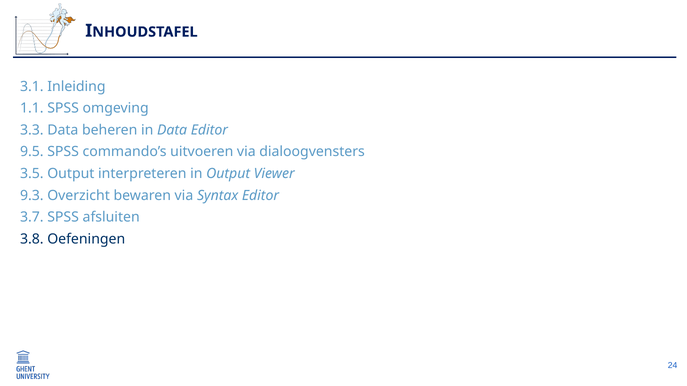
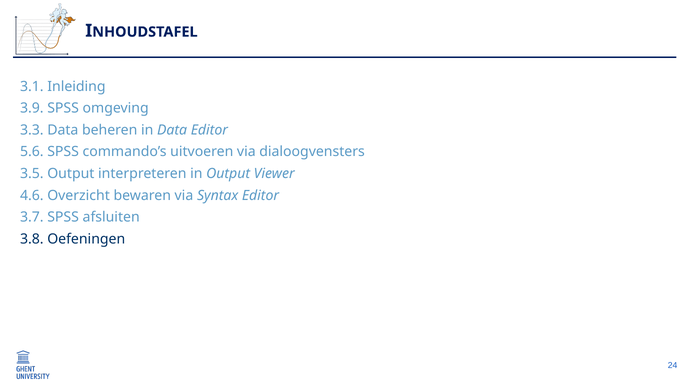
1.1: 1.1 -> 3.9 (32, 108)
9.5: 9.5 -> 5.6 (32, 152)
9.3: 9.3 -> 4.6 (32, 196)
